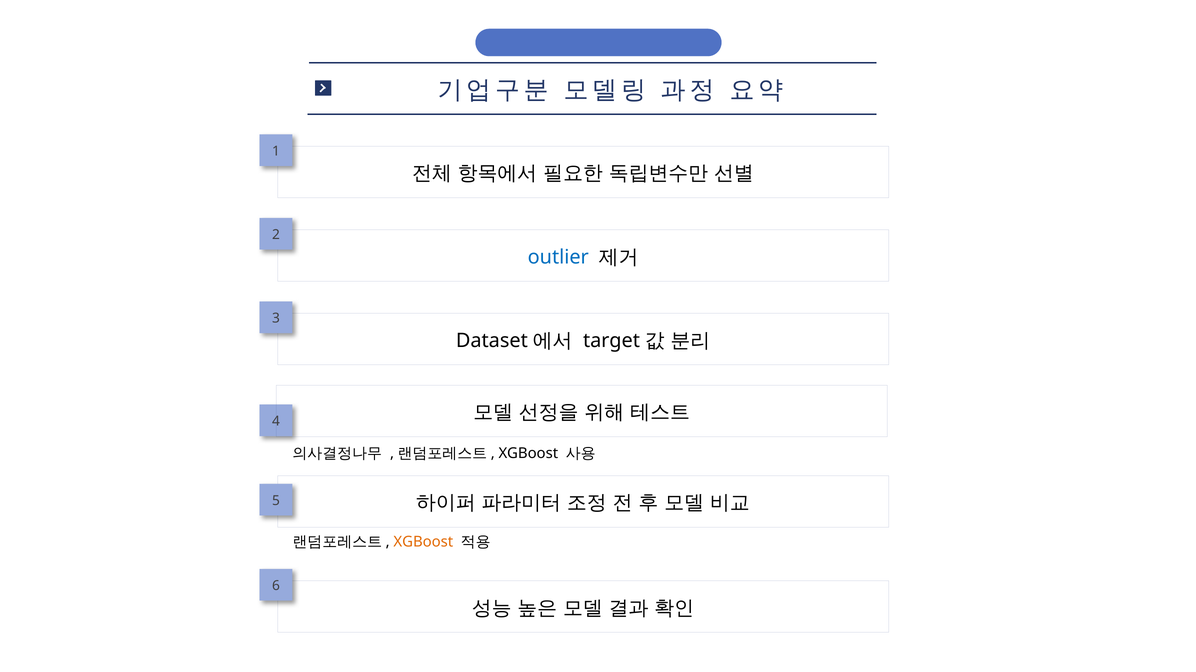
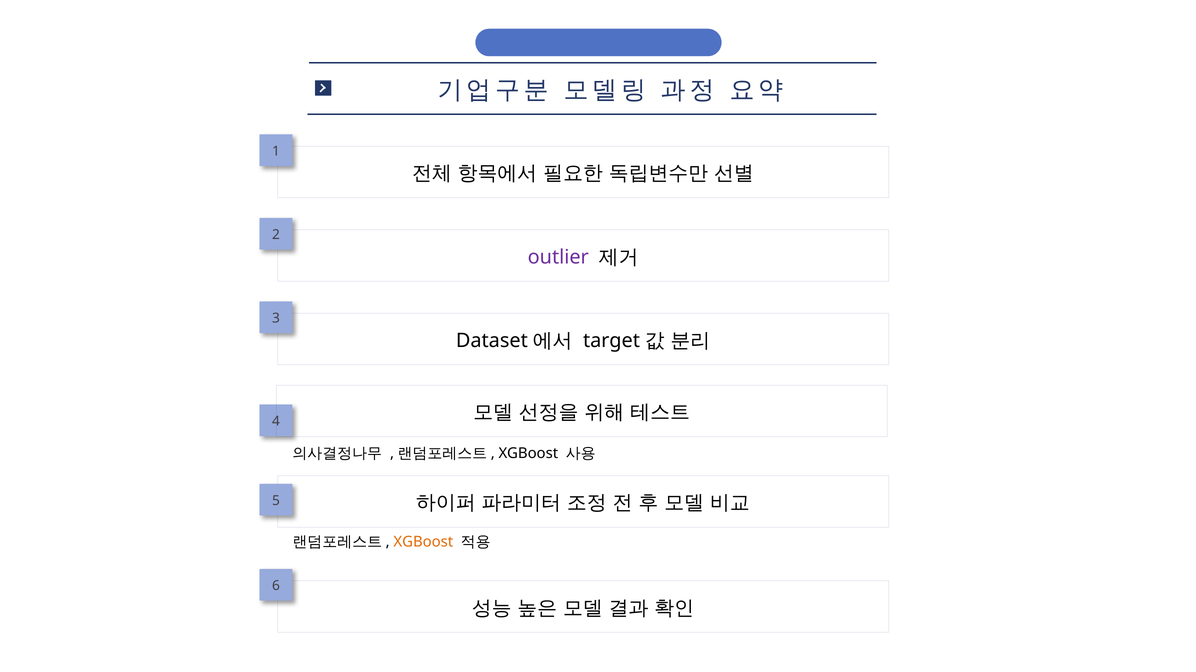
outlier colour: blue -> purple (558, 257)
